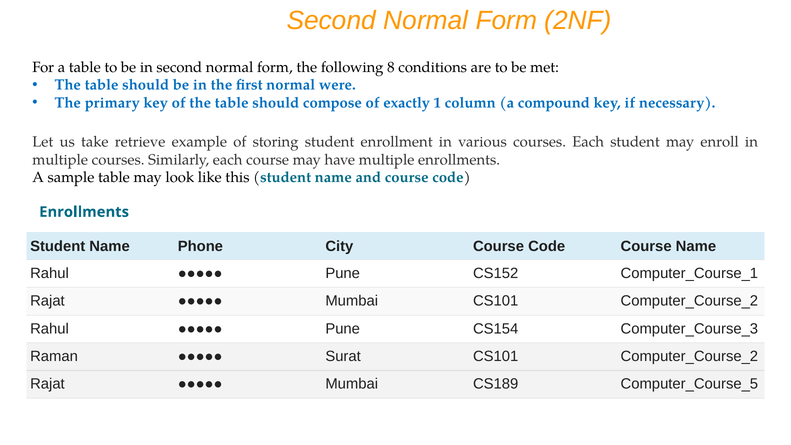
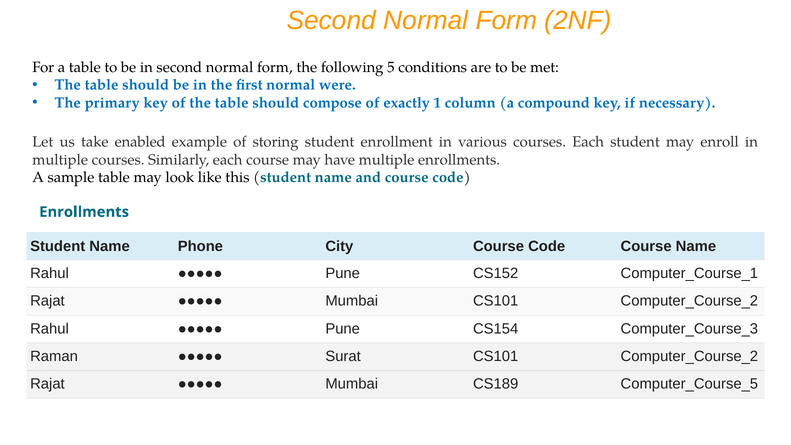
8: 8 -> 5 (391, 67)
retrieve: retrieve -> enabled (140, 142)
